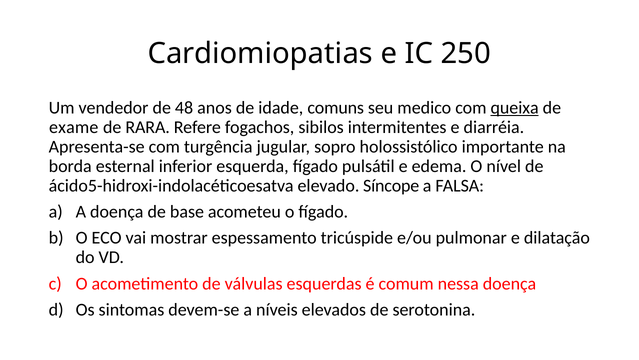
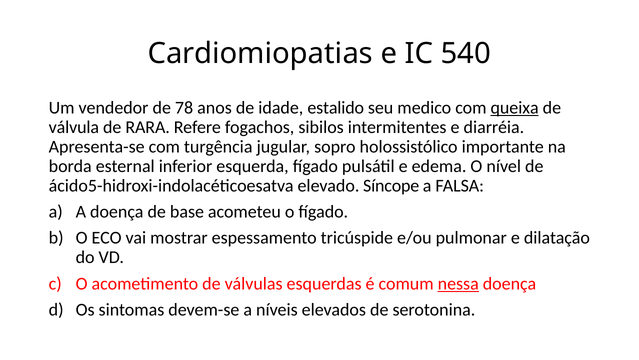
250: 250 -> 540 (466, 54)
48: 48 -> 78 (184, 108)
comuns: comuns -> estalido (336, 108)
exame: exame -> válvula (74, 127)
nessa underline: none -> present (458, 283)
